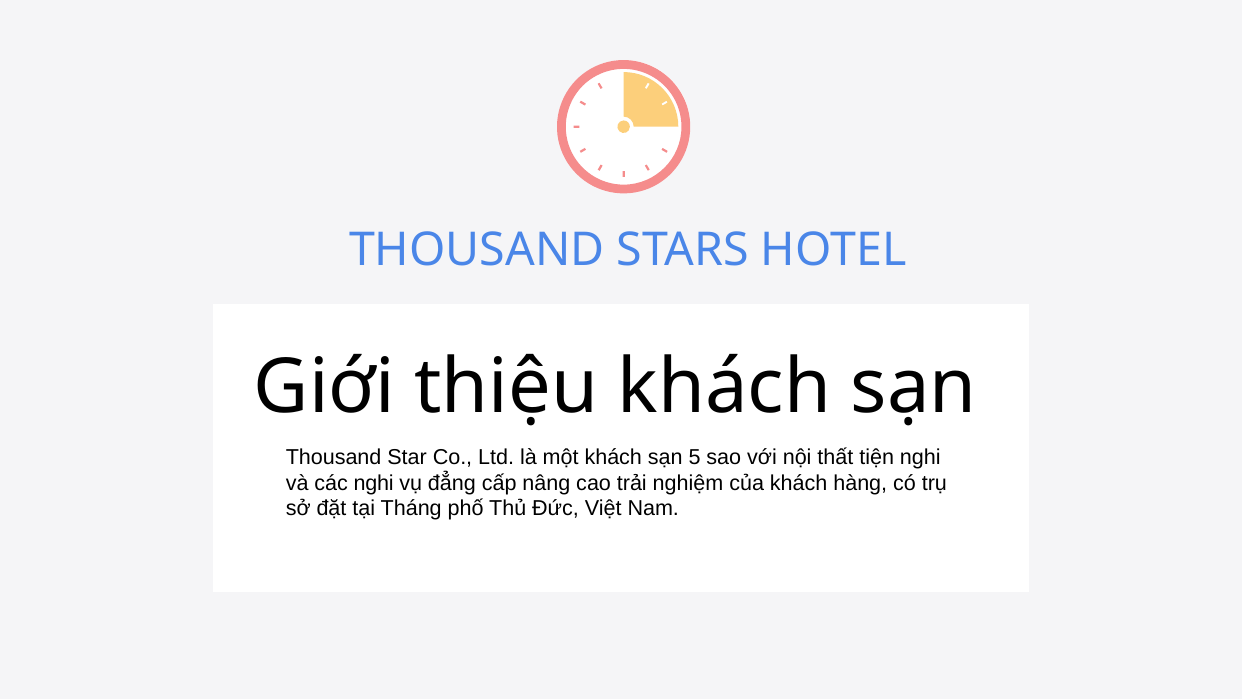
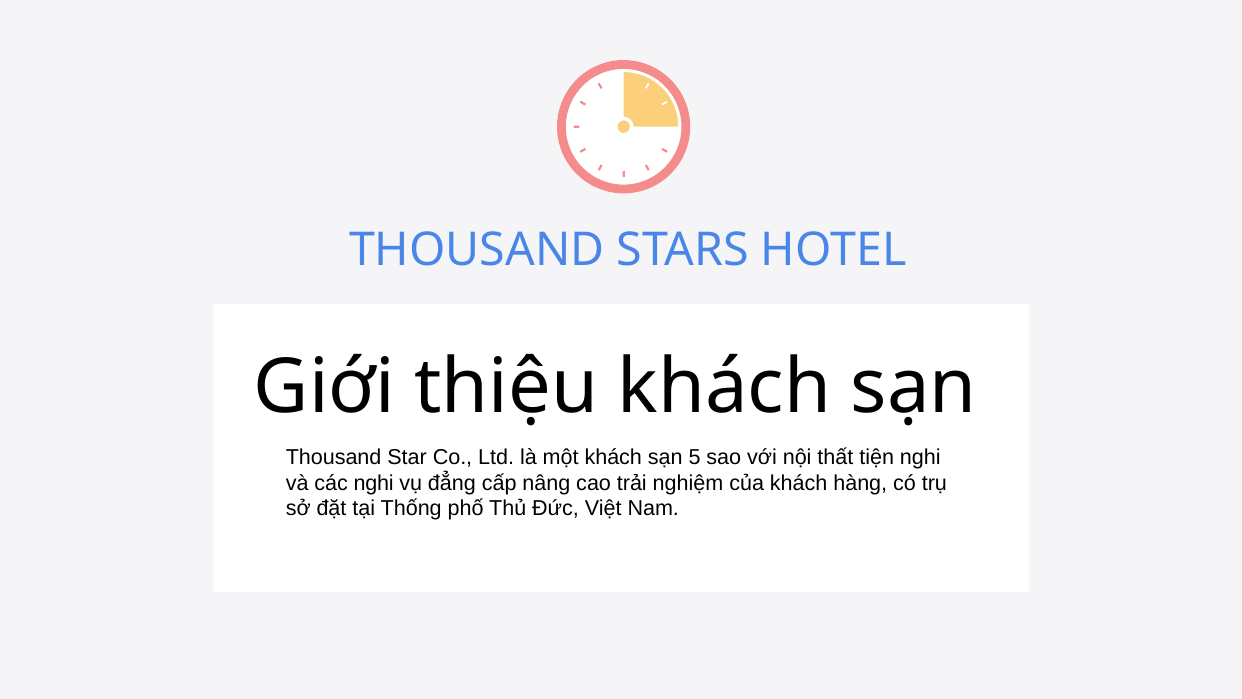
Tháng: Tháng -> Thống (411, 509)
